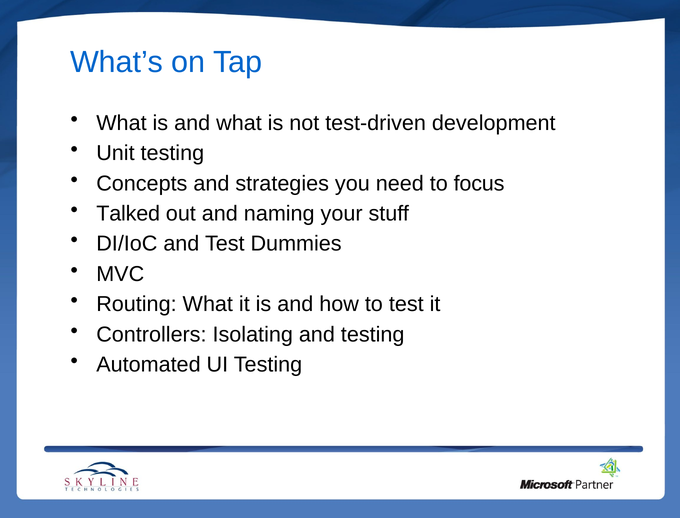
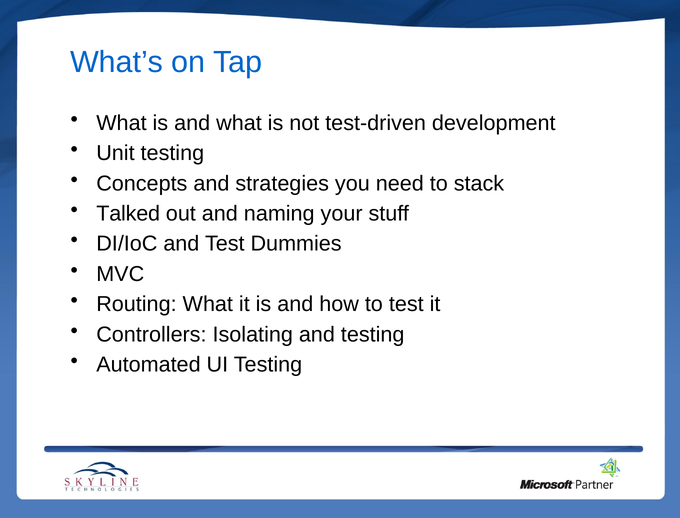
focus: focus -> stack (479, 183)
